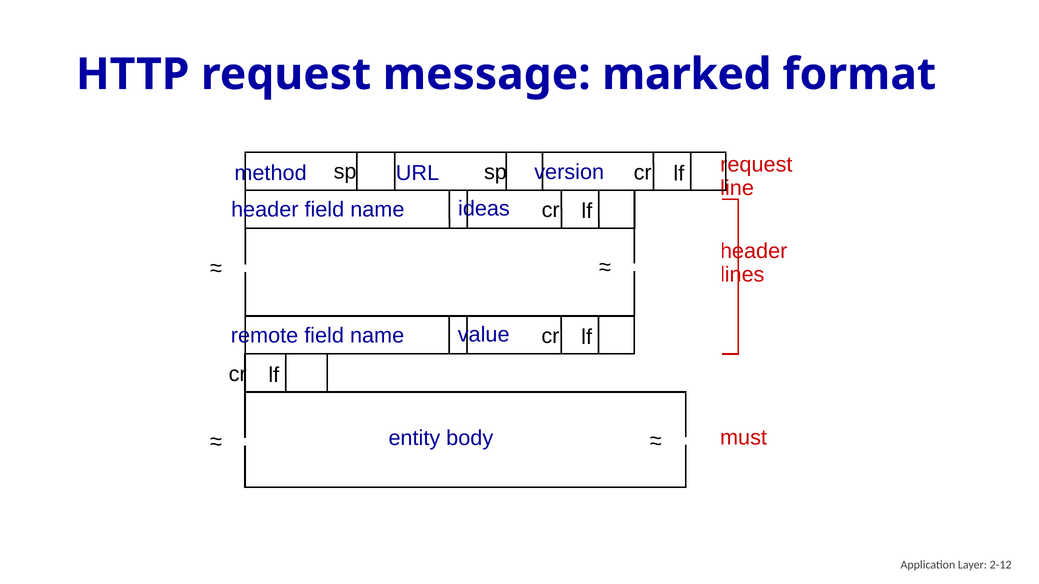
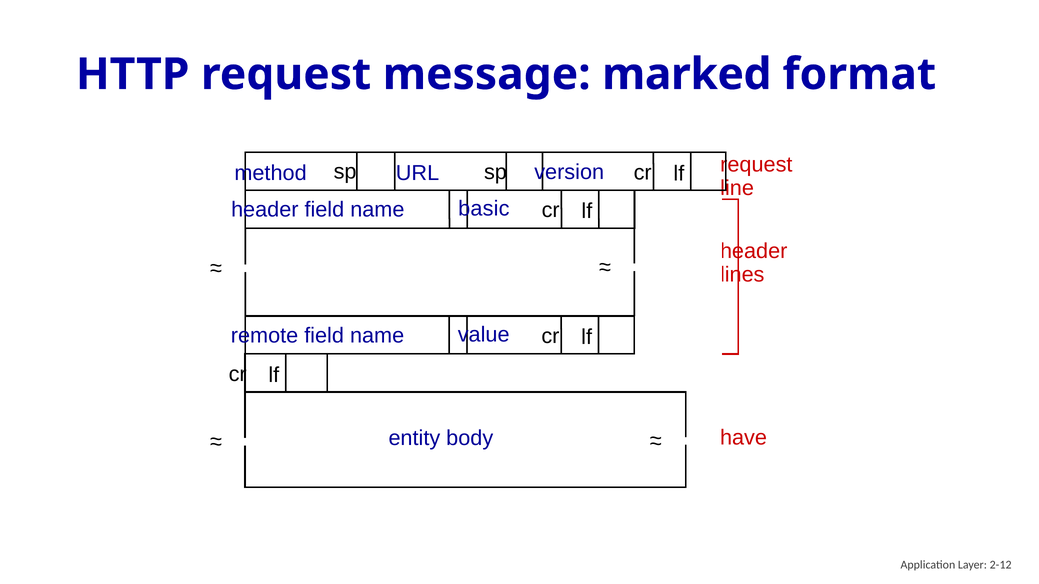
ideas: ideas -> basic (484, 209)
must: must -> have (744, 438)
